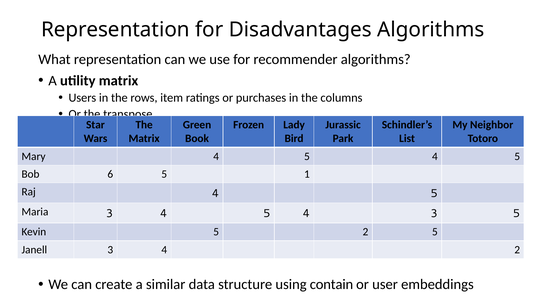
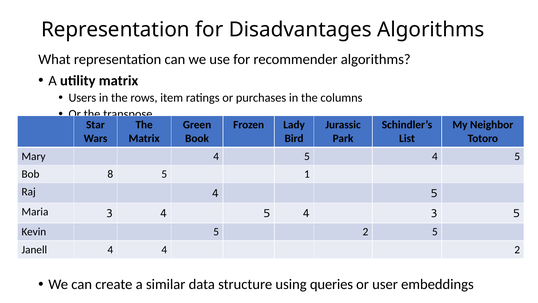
6: 6 -> 8 (110, 174)
Janell 3: 3 -> 4 (110, 249)
contain: contain -> queries (331, 284)
